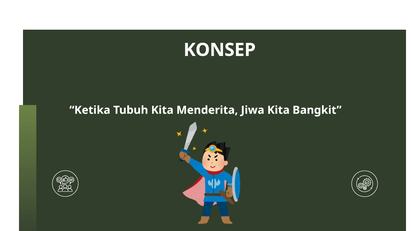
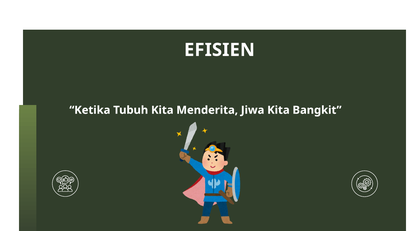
KONSEP: KONSEP -> EFISIEN (219, 50)
